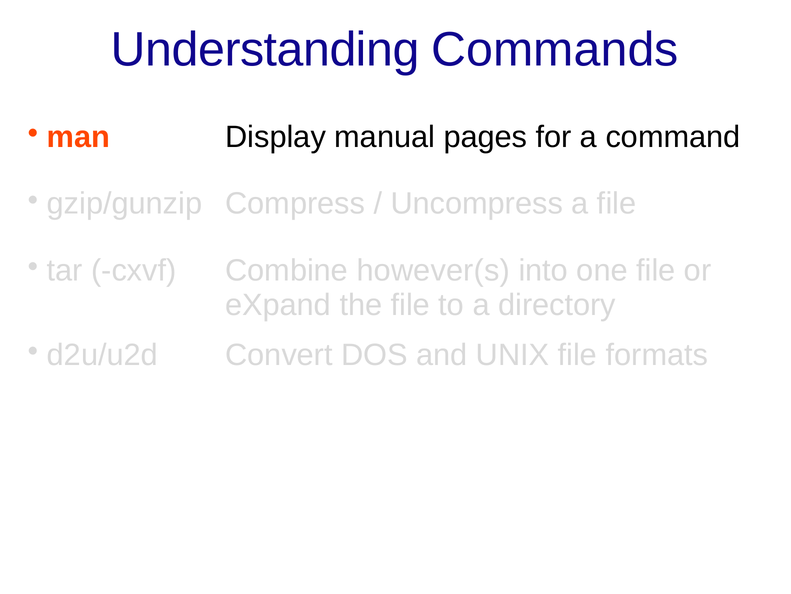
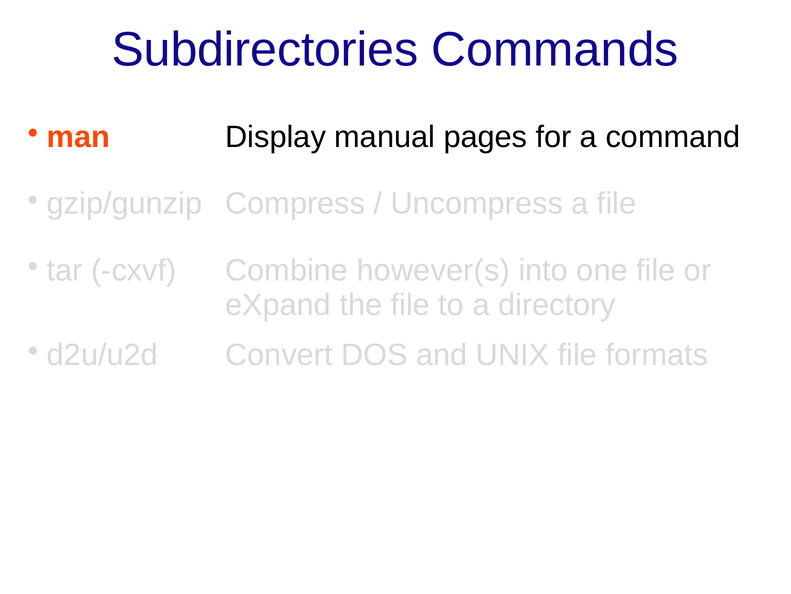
Understanding: Understanding -> Subdirectories (265, 50)
